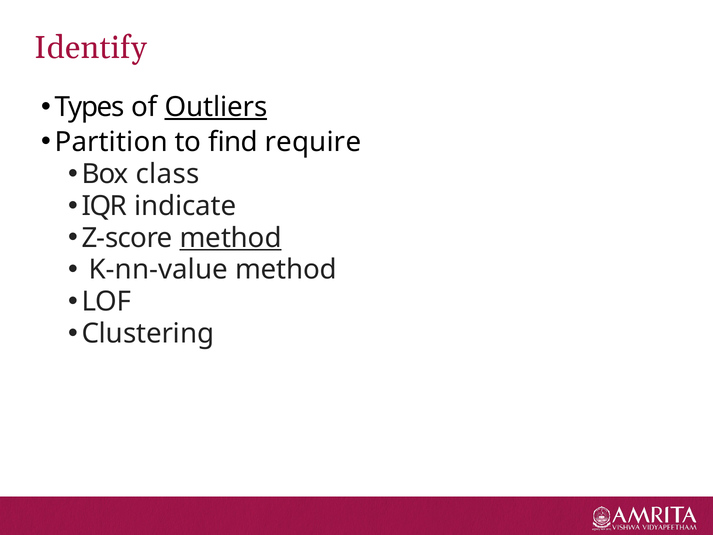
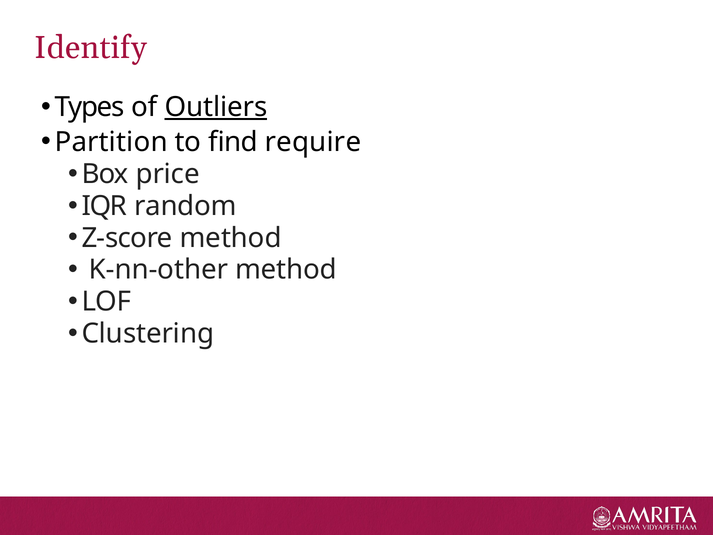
class: class -> price (168, 174)
indicate: indicate -> random (185, 206)
method underline: present -> none (231, 238)
K-nn-value: K-nn-value -> K-nn-other (158, 270)
